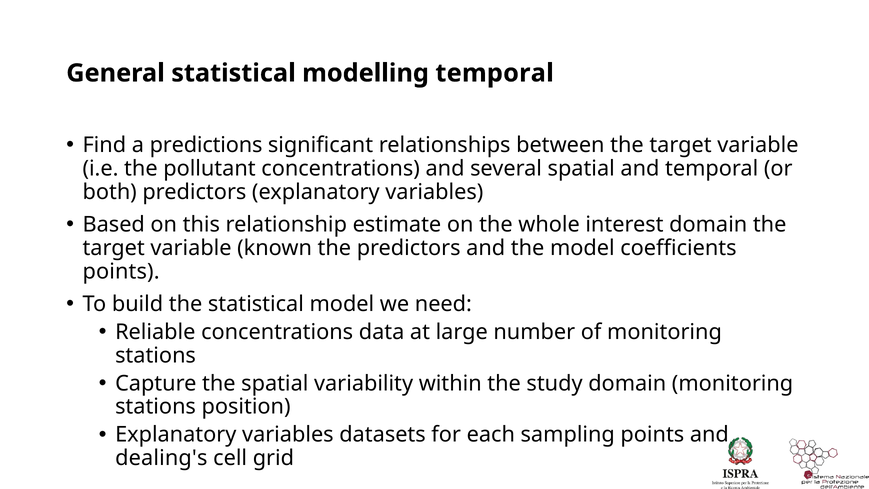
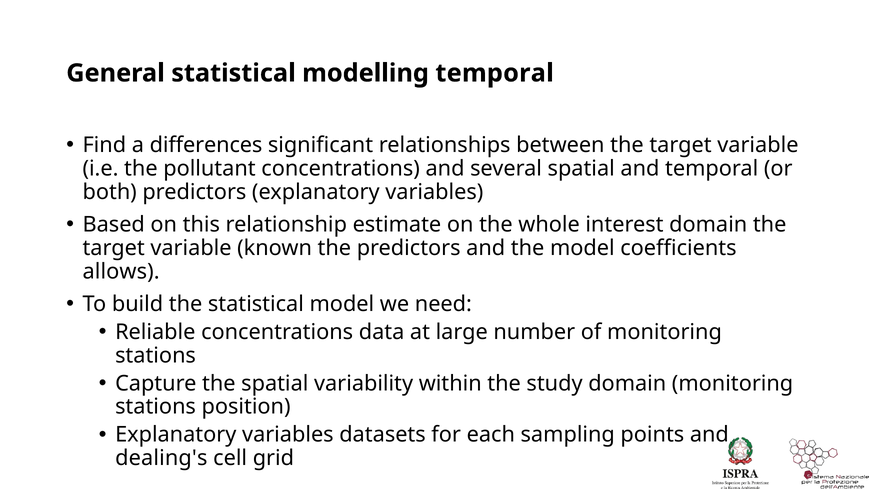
predictions: predictions -> differences (206, 145)
points: points -> allows (121, 271)
